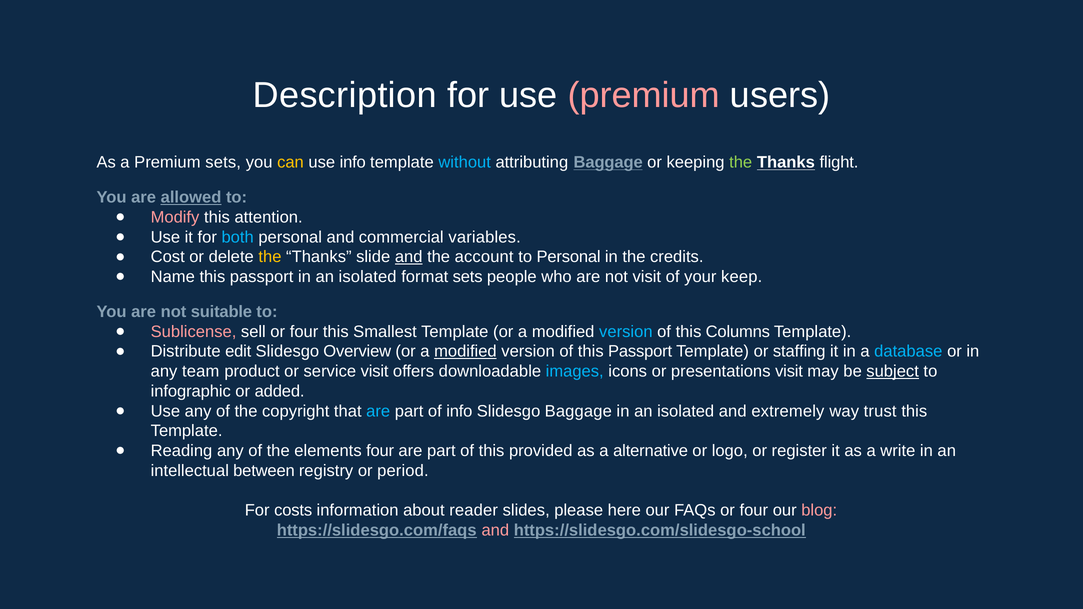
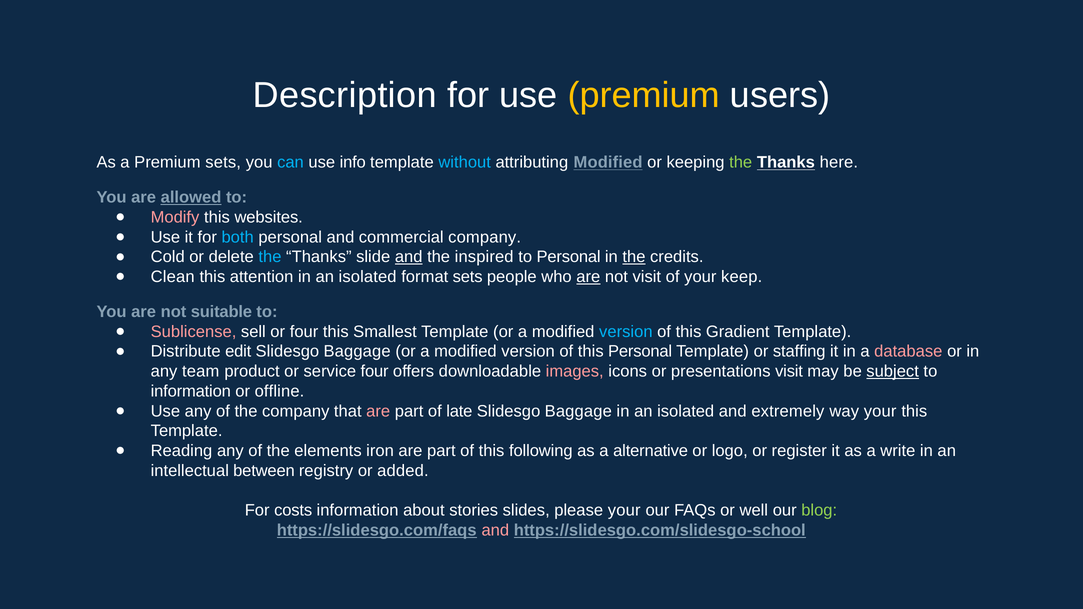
premium colour: pink -> yellow (644, 96)
can colour: yellow -> light blue (290, 163)
attributing Baggage: Baggage -> Modified (608, 163)
flight: flight -> here (839, 163)
attention: attention -> websites (269, 217)
commercial variables: variables -> company (485, 237)
Cost: Cost -> Cold (168, 257)
the colour: yellow -> light blue (270, 257)
account: account -> inspired (484, 257)
the underline: none -> present (634, 257)
Name: Name -> Clean (173, 277)
passport: passport -> attention (262, 277)
are underline: none -> present (588, 277)
Columns: Columns -> Gradient (738, 332)
Overview: Overview -> Baggage (357, 352)
modified underline: present -> none (465, 352)
of this Passport: Passport -> Personal (640, 352)
database colour: light blue -> pink (908, 352)
service visit: visit -> four (375, 372)
images colour: light blue -> pink (575, 372)
infographic: infographic -> information (191, 391)
added: added -> offline (279, 391)
the copyright: copyright -> company (296, 411)
are colour: light blue -> pink (378, 411)
of info: info -> late (459, 411)
way trust: trust -> your (880, 411)
elements four: four -> iron (380, 451)
provided: provided -> following (541, 451)
period: period -> added (403, 471)
reader: reader -> stories (474, 511)
please here: here -> your (624, 511)
FAQs or four: four -> well (754, 511)
blog colour: pink -> light green (819, 511)
